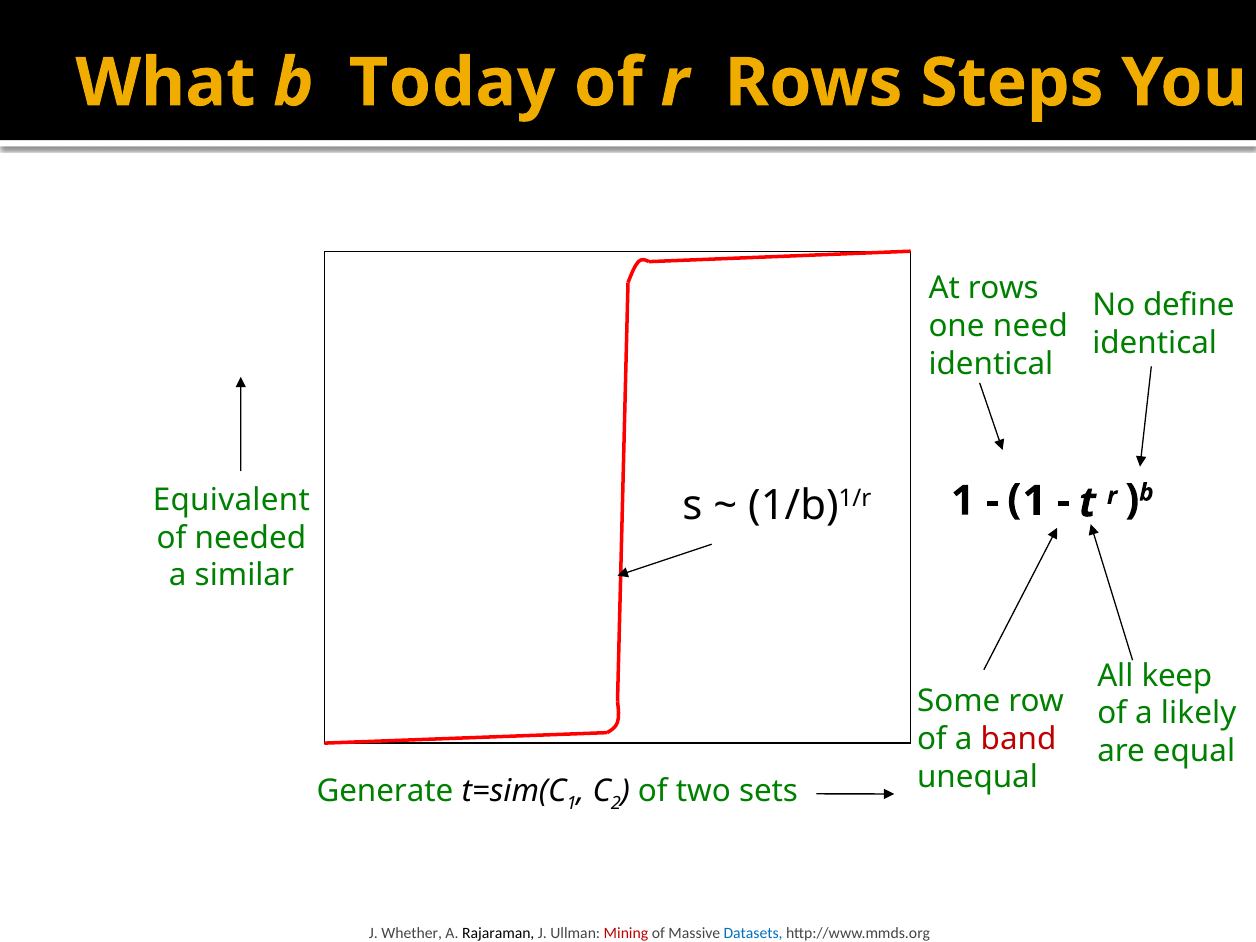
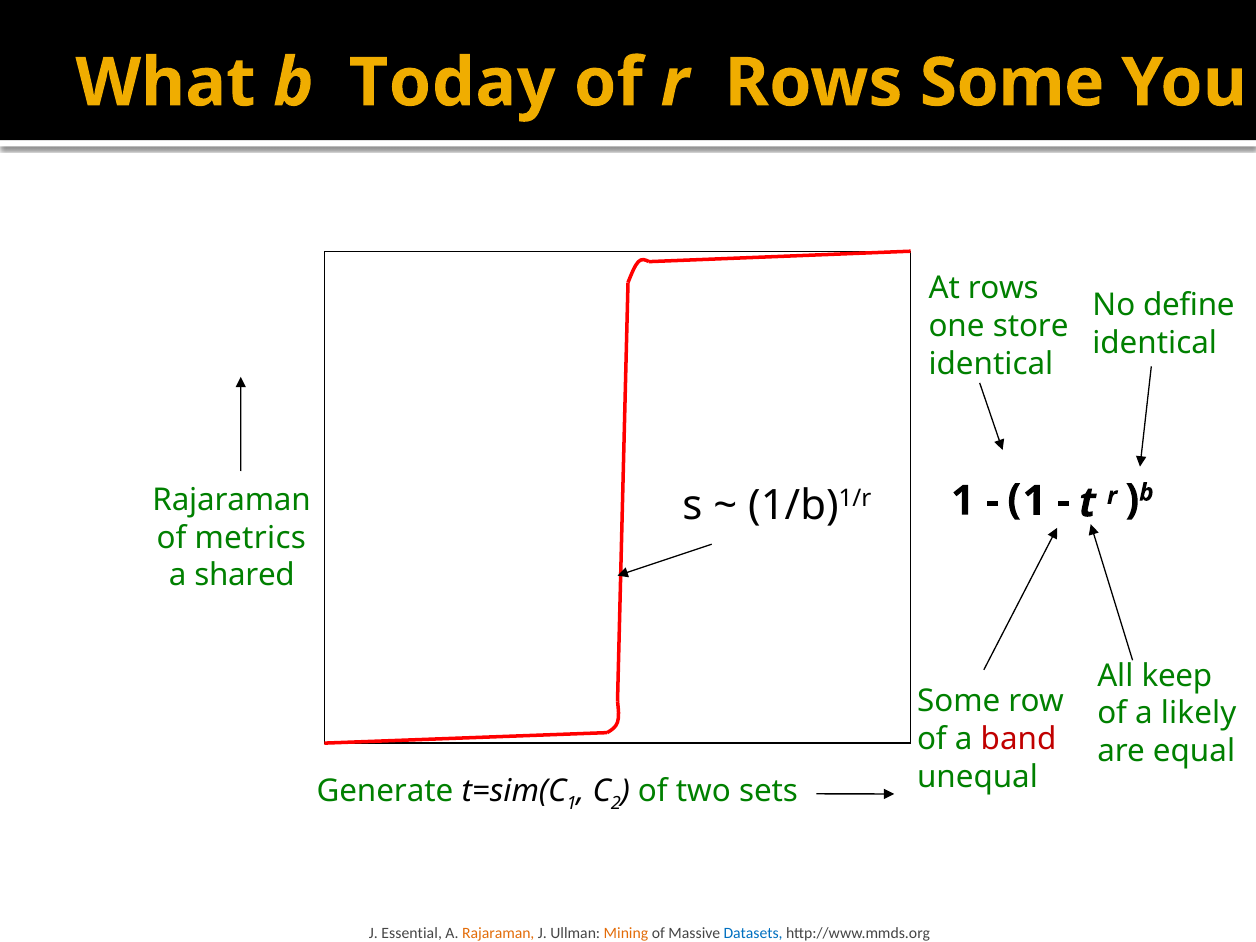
Rows Steps: Steps -> Some (1012, 83)
need: need -> store (1031, 326)
Equivalent: Equivalent -> Rajaraman (232, 500)
needed: needed -> metrics (250, 538)
similar: similar -> shared (245, 576)
Whether: Whether -> Essential (412, 933)
Rajaraman colour: black -> orange (498, 933)
Mining colour: red -> orange (626, 933)
